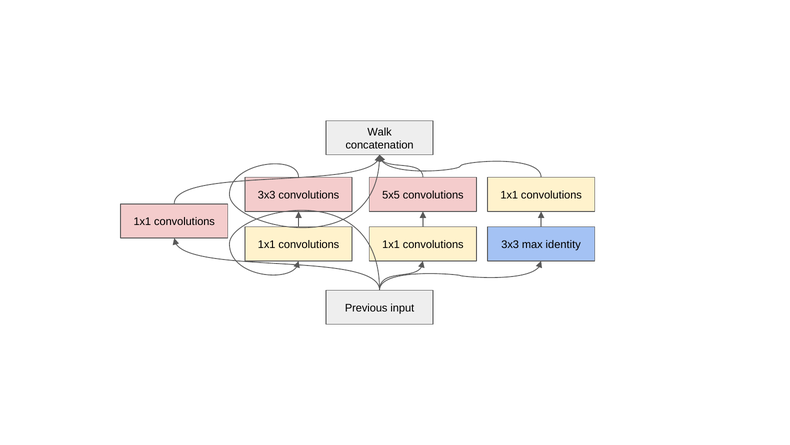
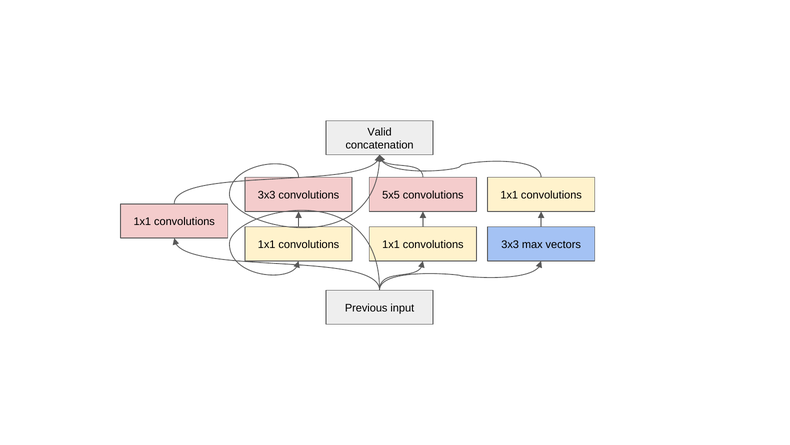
Walk: Walk -> Valid (380, 132)
identity: identity -> vectors (563, 244)
